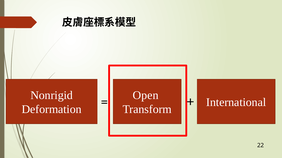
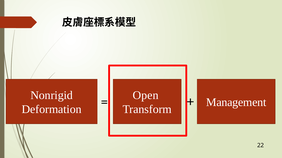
International: International -> Management (236, 103)
